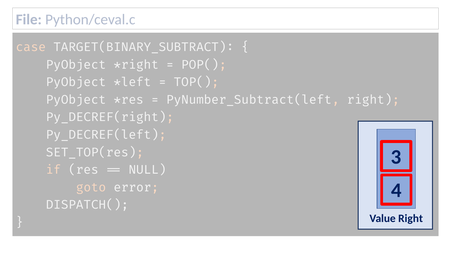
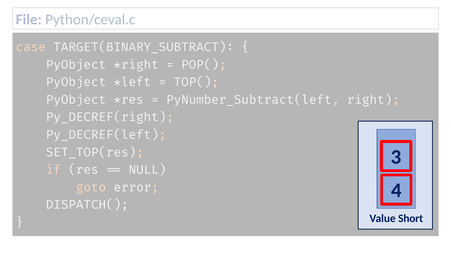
Value Right: Right -> Short (411, 219)
